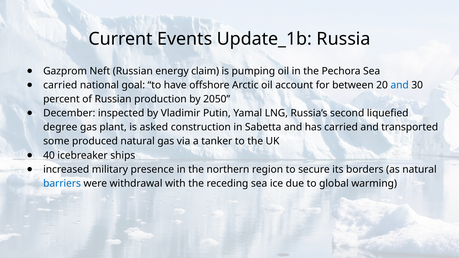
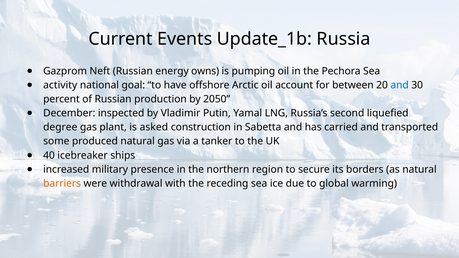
claim: claim -> owns (205, 71)
carried: carried -> activity (60, 85)
barriers colour: blue -> orange (62, 184)
